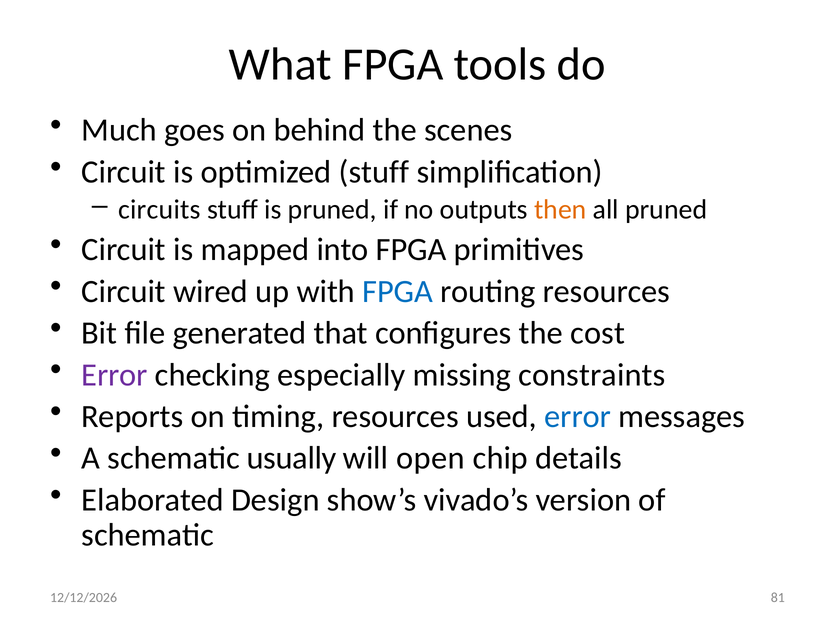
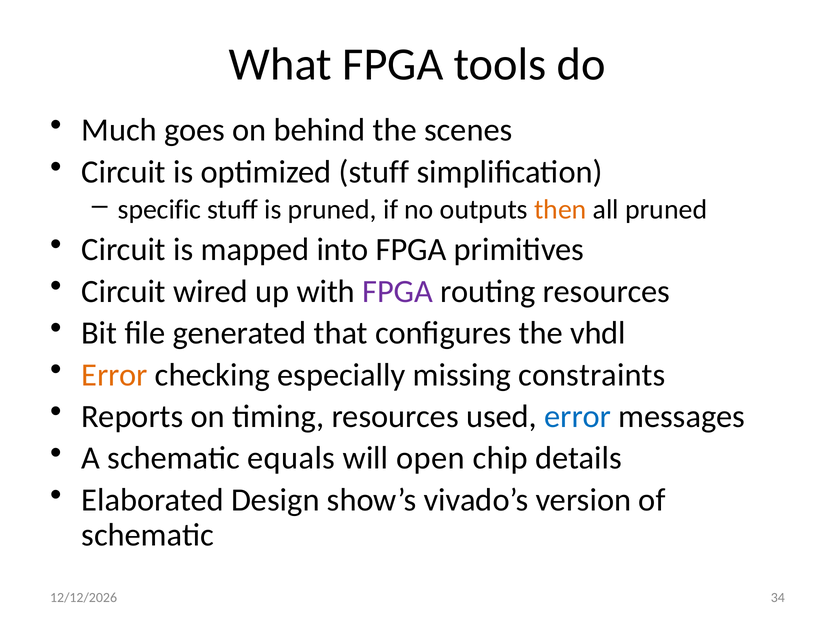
circuits: circuits -> specific (160, 210)
FPGA colour: blue -> purple (398, 291)
cost: cost -> vhdl (598, 333)
Error colour: purple -> orange (115, 375)
usually: usually -> equals (291, 458)
81: 81 -> 34 (778, 598)
